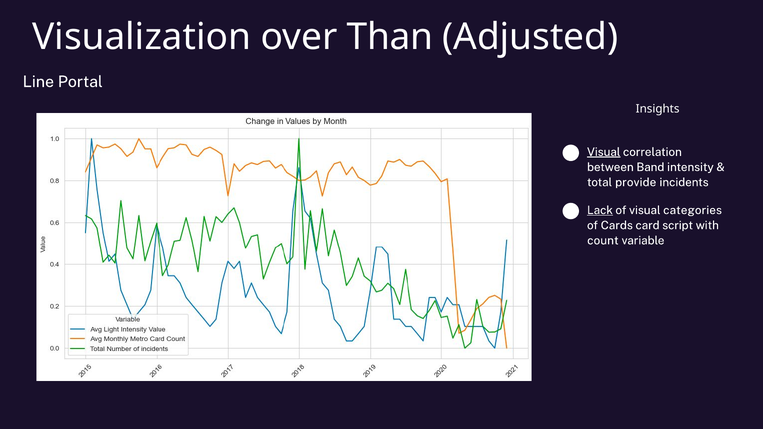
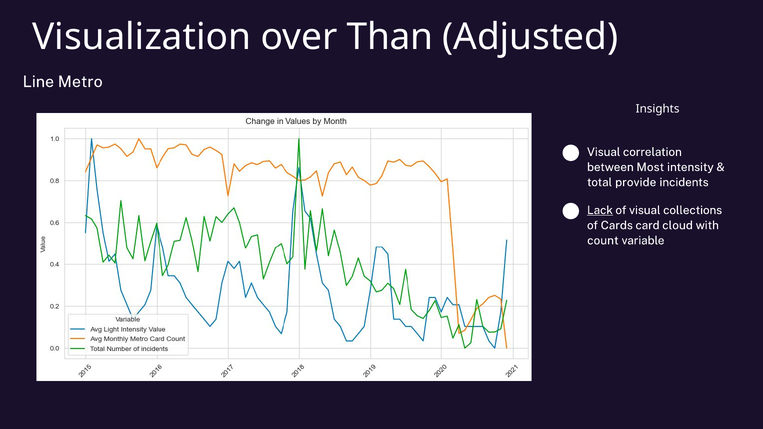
Portal: Portal -> Metro (80, 82)
Visual underline: present -> none (604, 152)
Band: Band -> Most (650, 167)
categories: categories -> collections (693, 210)
script: script -> cloud (678, 225)
